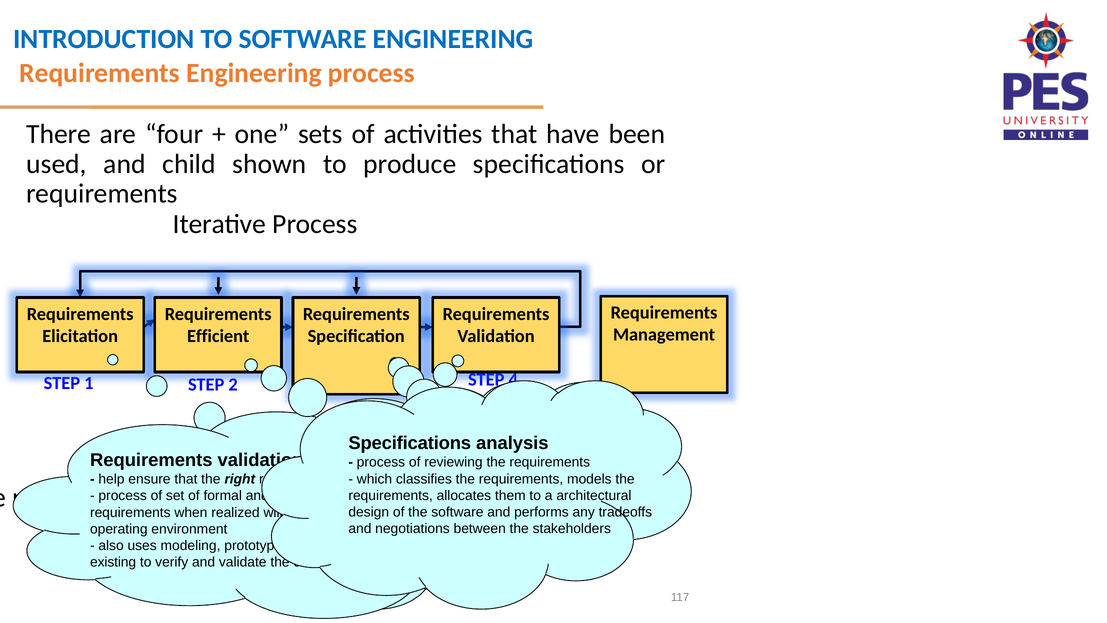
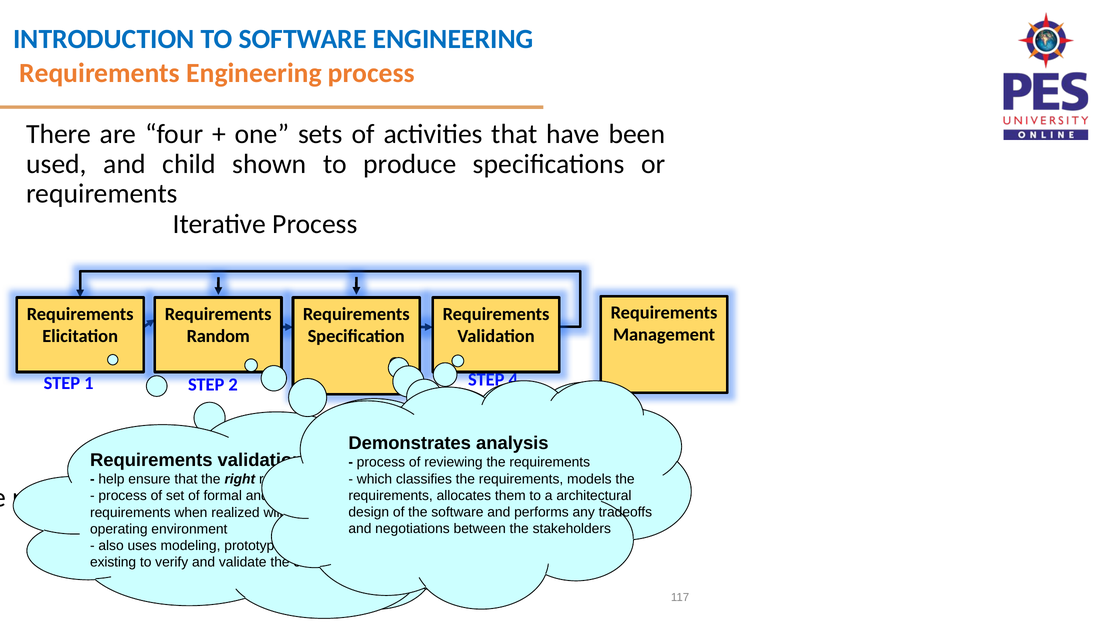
Efficient: Efficient -> Random (218, 336)
Specifications: Specifications -> Demonstrates (410, 443)
